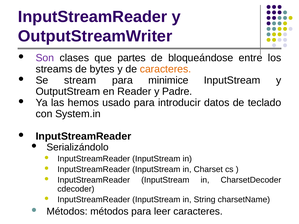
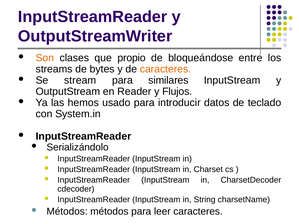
Son colour: purple -> orange (45, 58)
partes: partes -> propio (132, 58)
minimice: minimice -> similares (168, 80)
Padre: Padre -> Flujos (177, 92)
